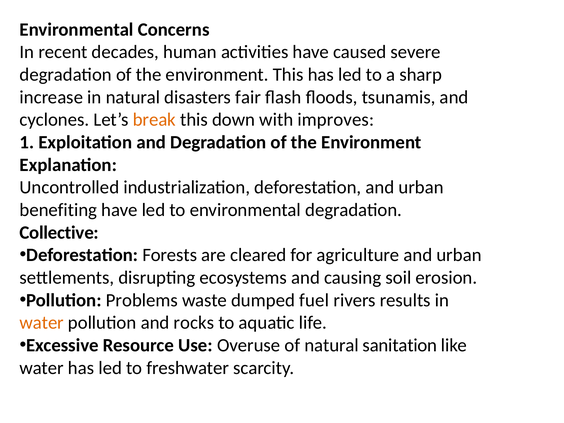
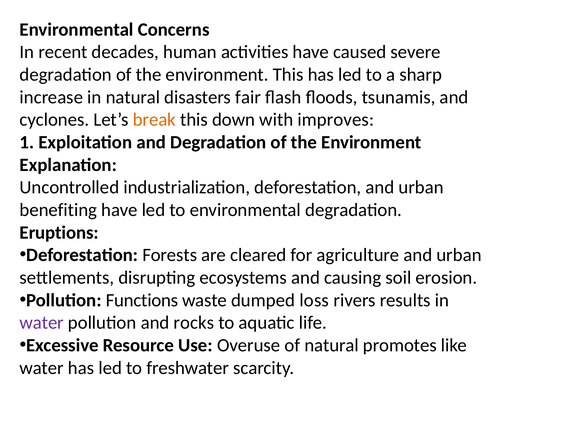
Collective: Collective -> Eruptions (59, 233)
Problems: Problems -> Functions (142, 300)
fuel: fuel -> loss (314, 300)
water colour: orange -> purple (42, 323)
sanitation: sanitation -> promotes (400, 345)
